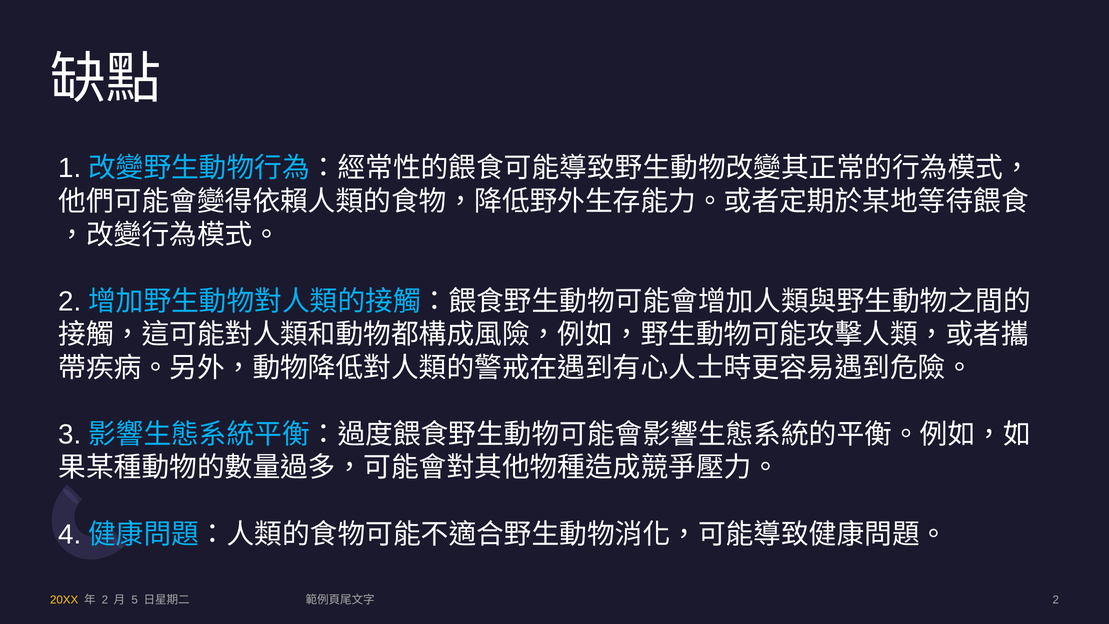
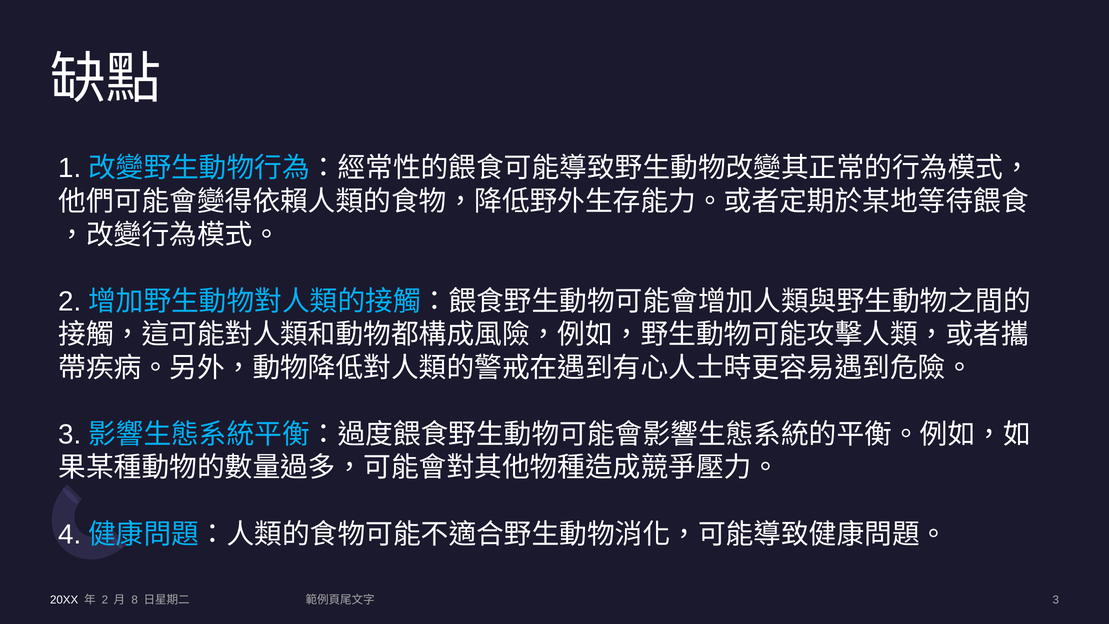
20XX colour: yellow -> white (64, 600)
5: 5 -> 8 (135, 600)
2: 2 -> 3 (1056, 600)
